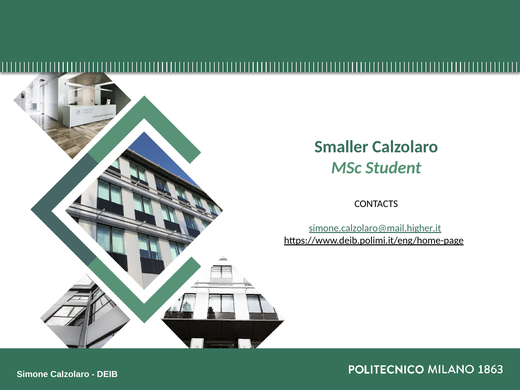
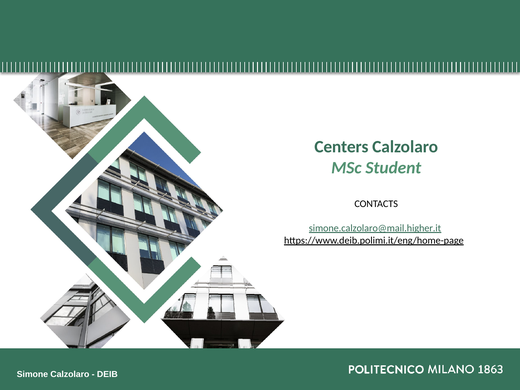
Smaller: Smaller -> Centers (341, 147)
